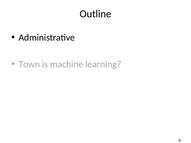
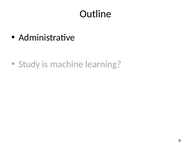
Town: Town -> Study (29, 64)
